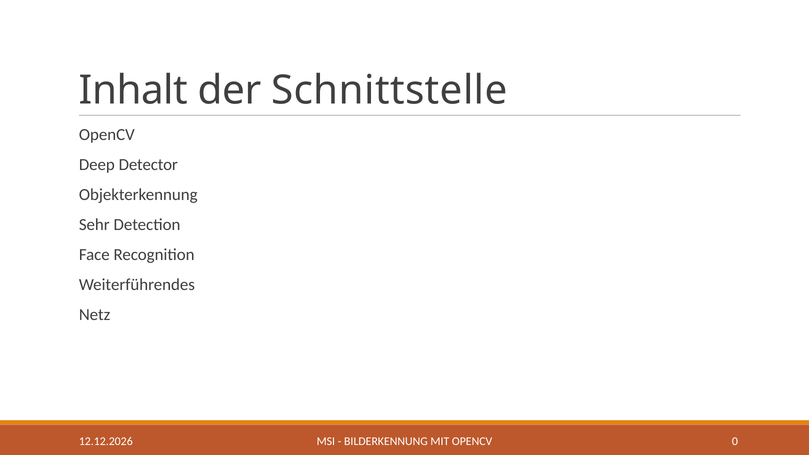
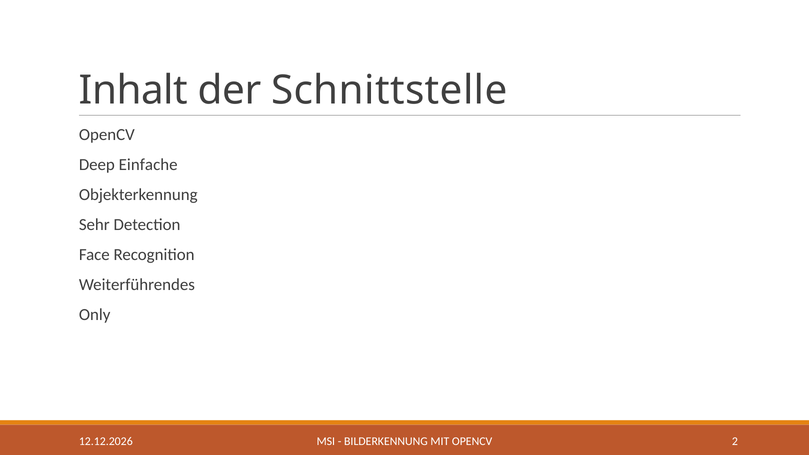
Detector: Detector -> Einfache (148, 165)
Netz: Netz -> Only (95, 315)
0: 0 -> 2 (735, 441)
